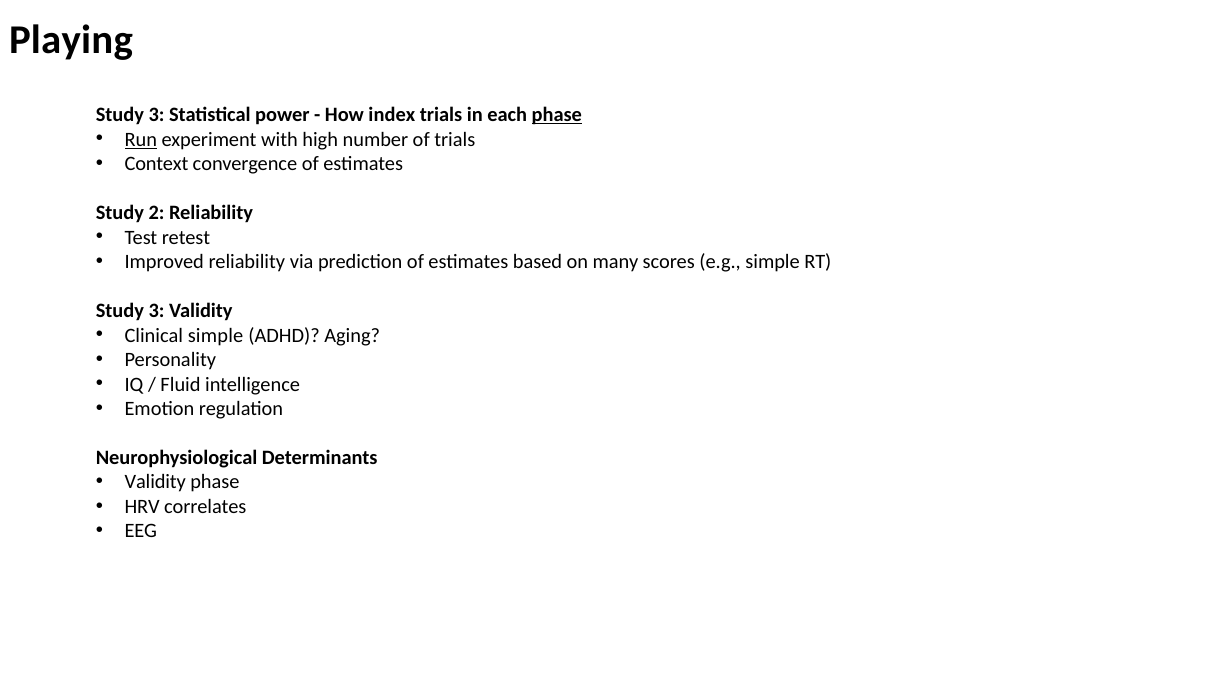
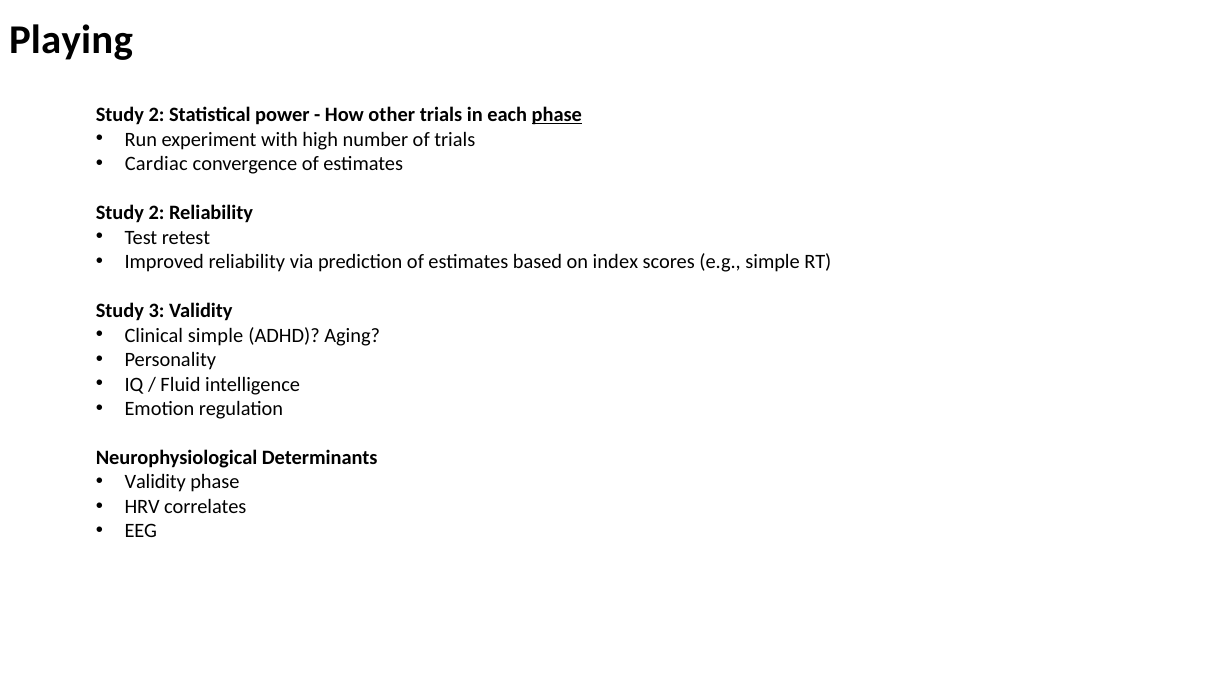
3: 3 -> 2 (156, 115)
index: index -> other (392, 115)
Run underline: present -> none (141, 140)
Context: Context -> Cardiac (156, 164)
many: many -> index (615, 262)
